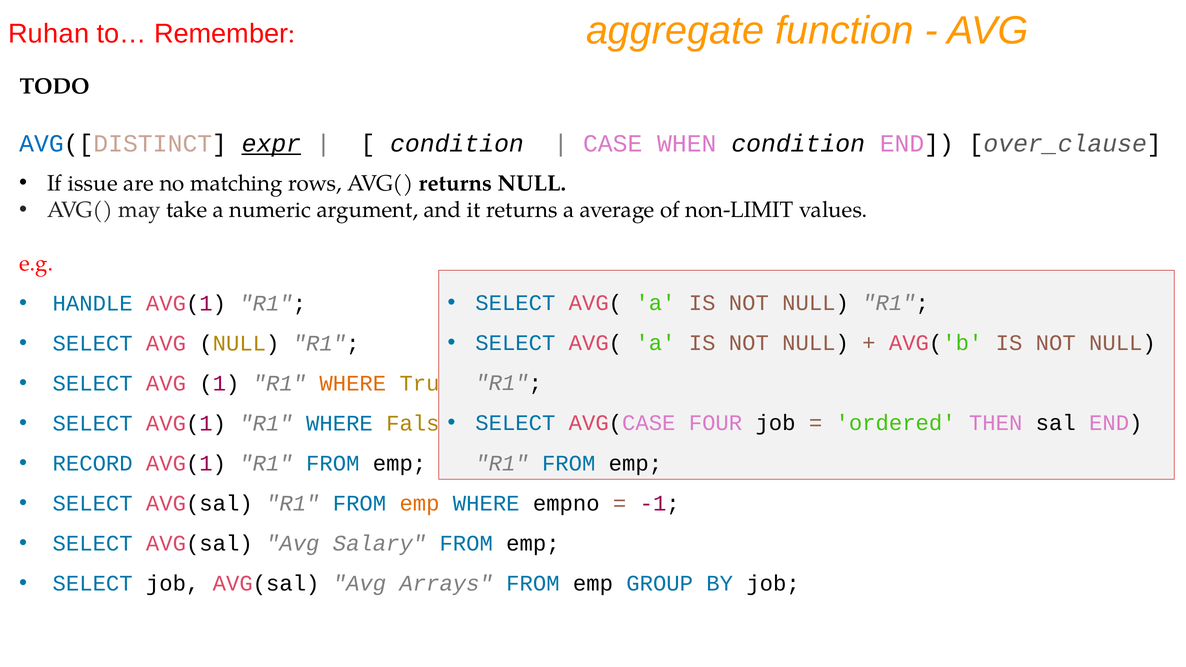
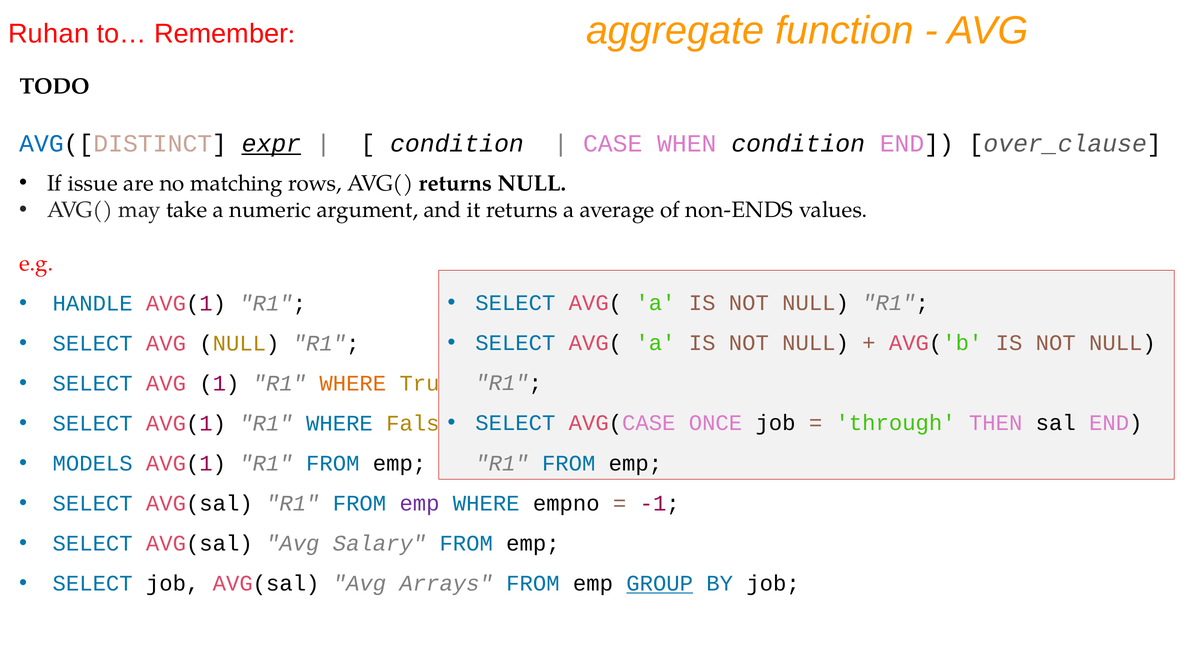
non-LIMIT: non-LIMIT -> non-ENDS (739, 210)
FOUR: FOUR -> ONCE (715, 423)
ordered: ordered -> through (896, 423)
RECORD: RECORD -> MODELS (93, 464)
emp colour: orange -> purple (420, 504)
GROUP underline: none -> present (660, 584)
